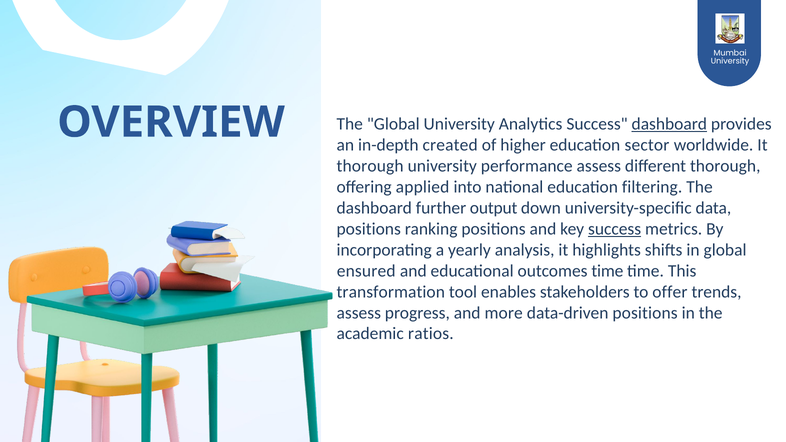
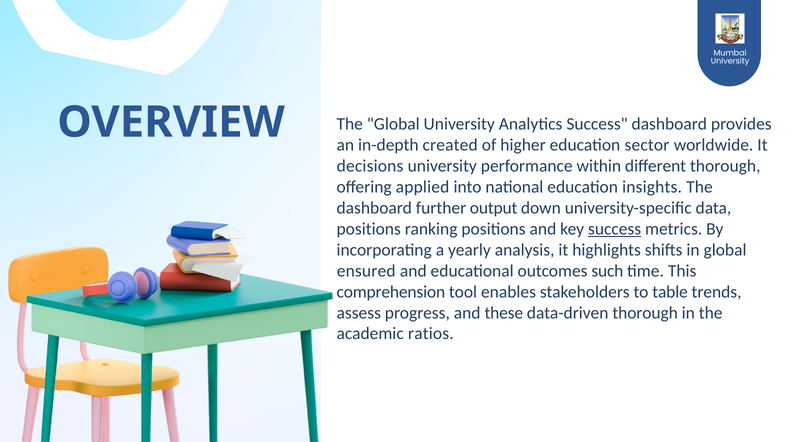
dashboard underline: present -> none (669, 124)
thorough: thorough -> decisions (370, 166)
performance assess: assess -> within (599, 166)
filtering: filtering -> insights (652, 187)
outcomes time: time -> such (607, 271)
transformation: transformation -> comprehension (391, 292)
offer: offer -> table (670, 292)
more: more -> these (504, 313)
data-driven positions: positions -> thorough (645, 313)
